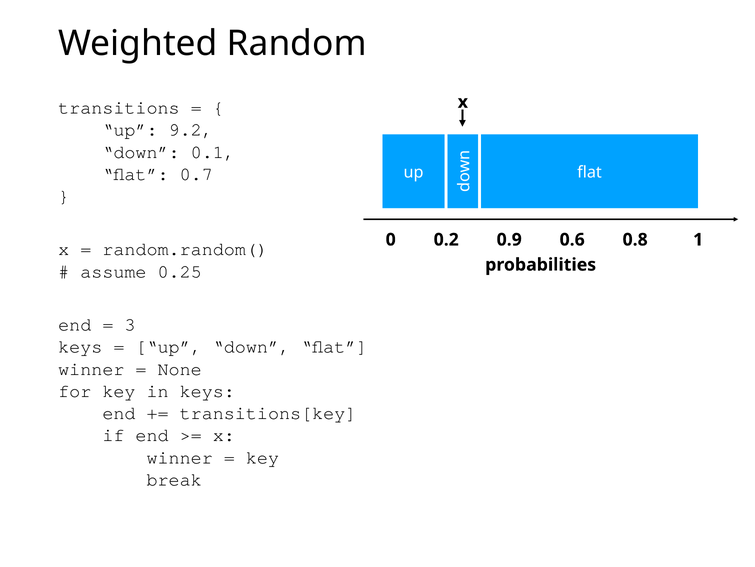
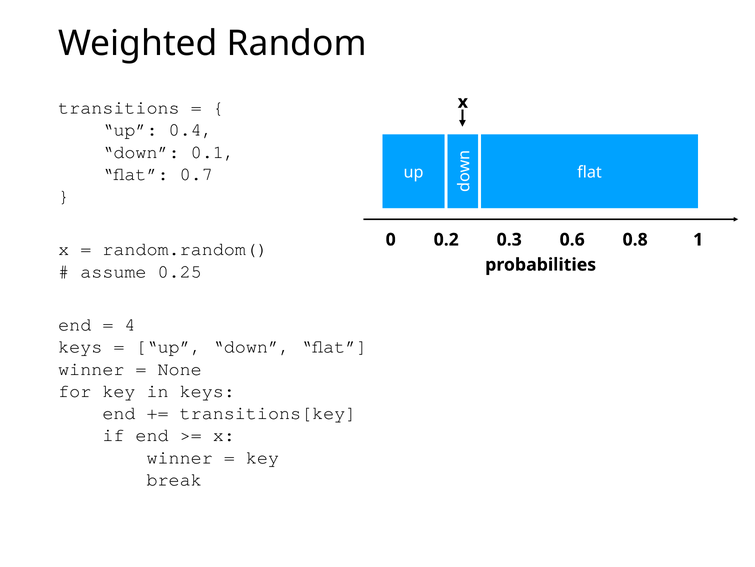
9.2: 9.2 -> 0.4 (191, 130)
0.9: 0.9 -> 0.3 (509, 239)
3: 3 -> 4 (130, 324)
